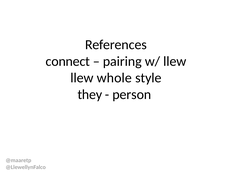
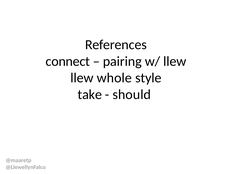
they: they -> take (90, 94)
person: person -> should (132, 94)
